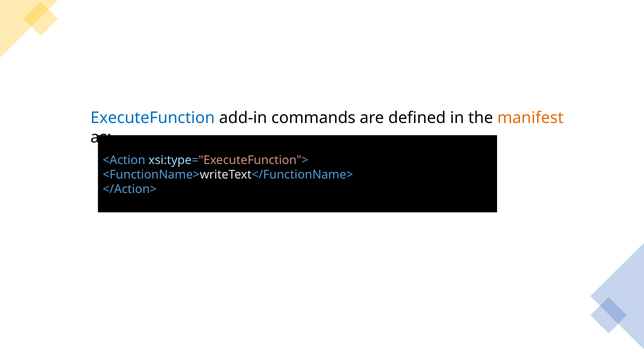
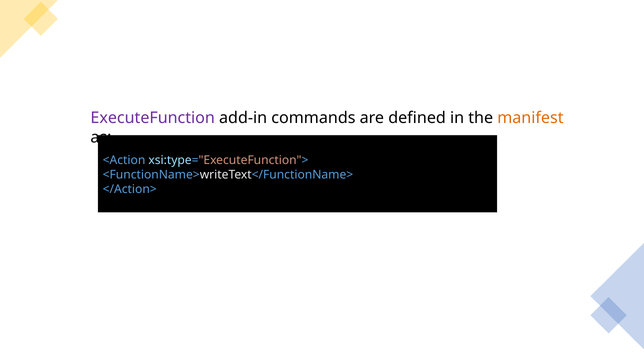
ExecuteFunction colour: blue -> purple (153, 118)
